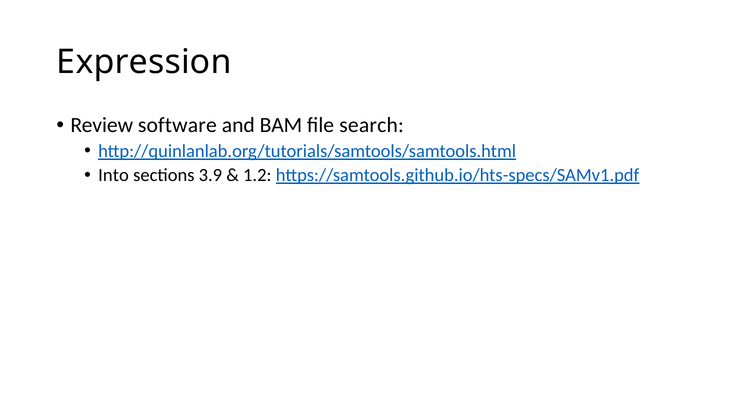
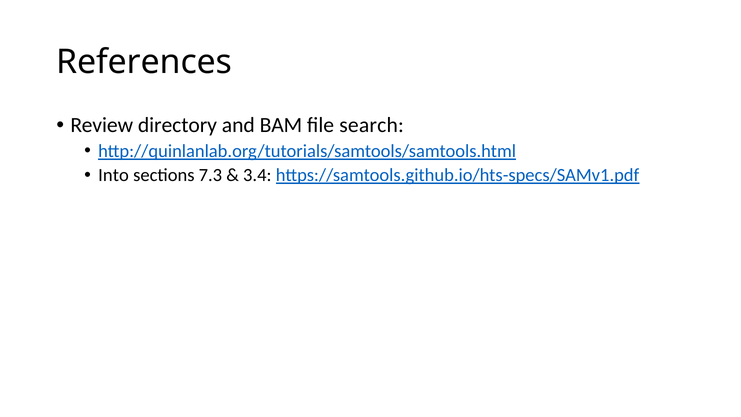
Expression: Expression -> References (144, 62)
software: software -> directory (177, 125)
3.9: 3.9 -> 7.3 (210, 175)
1.2: 1.2 -> 3.4 (257, 175)
